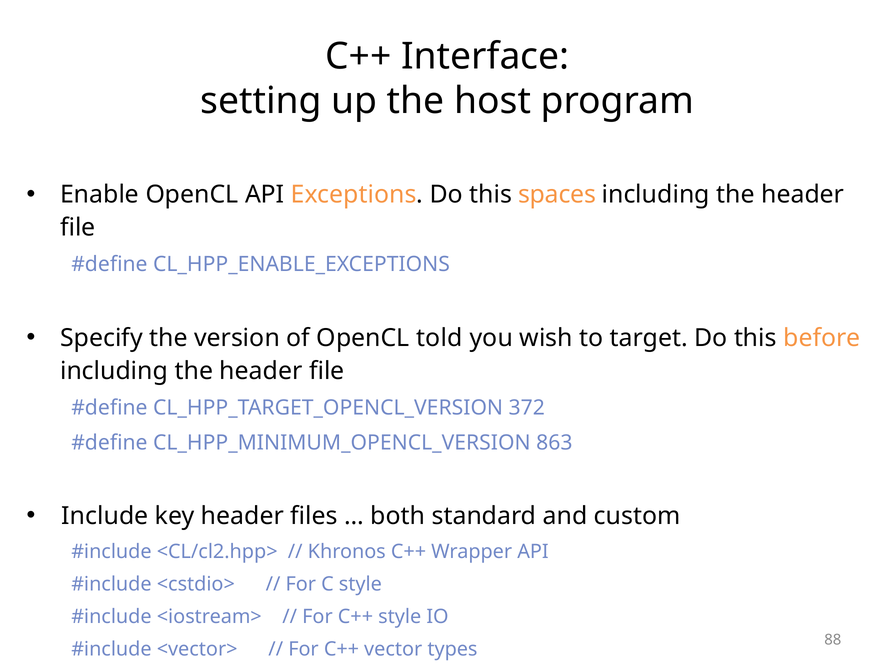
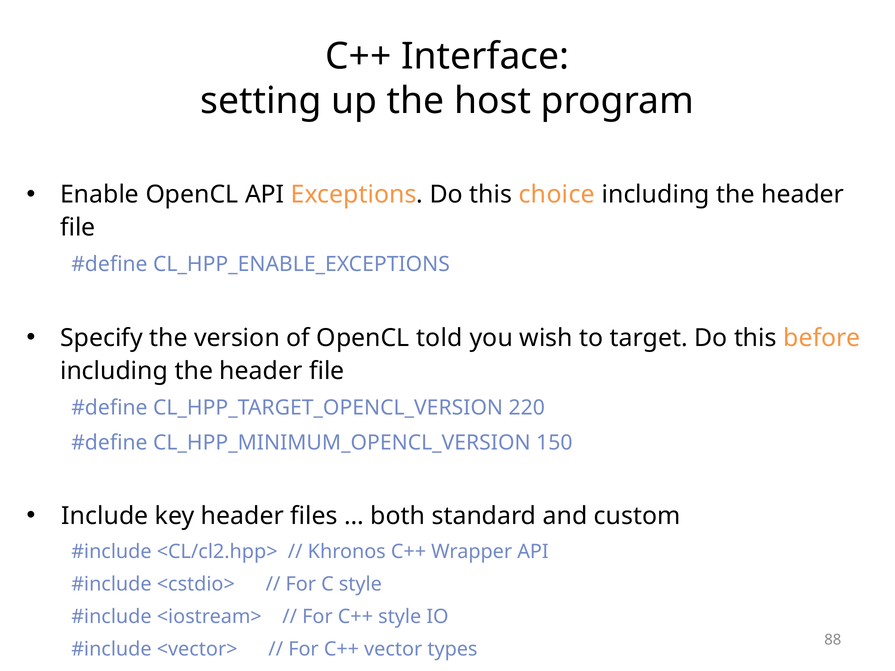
spaces: spaces -> choice (557, 195)
372: 372 -> 220 (527, 408)
863: 863 -> 150 (554, 443)
